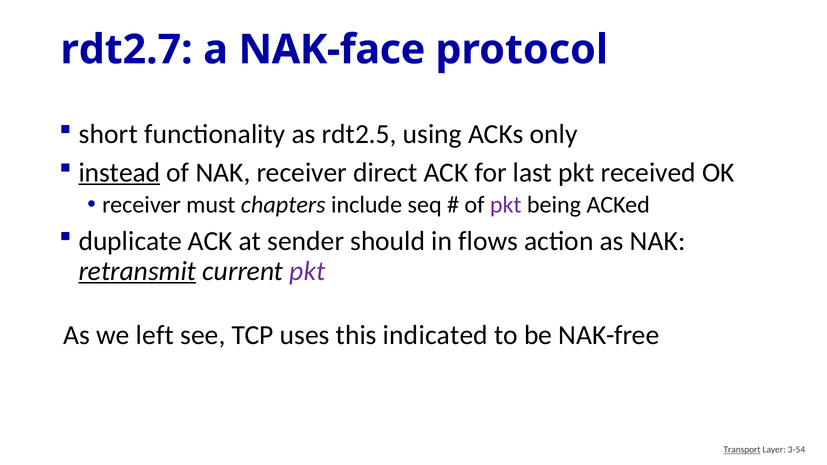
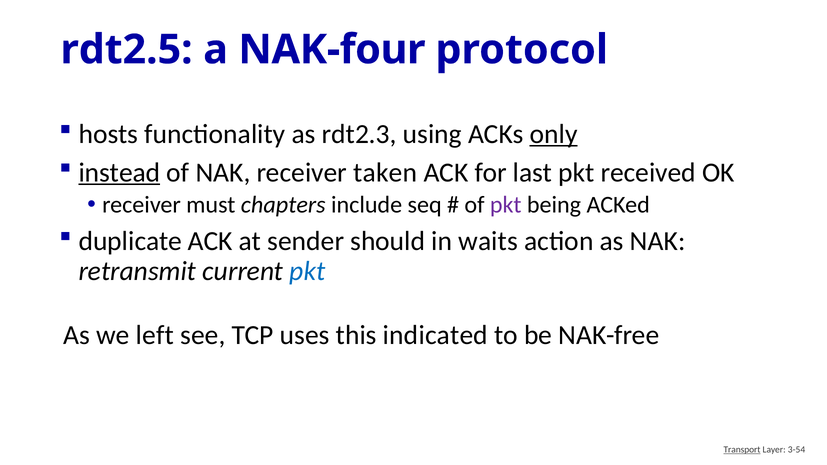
rdt2.7: rdt2.7 -> rdt2.5 (127, 50)
NAK-face: NAK-face -> NAK-four (332, 50)
short: short -> hosts (108, 134)
rdt2.5: rdt2.5 -> rdt2.3 (359, 134)
only underline: none -> present (554, 134)
direct: direct -> taken (385, 173)
flows: flows -> waits (488, 241)
retransmit underline: present -> none (137, 271)
pkt colour: purple -> blue (307, 271)
